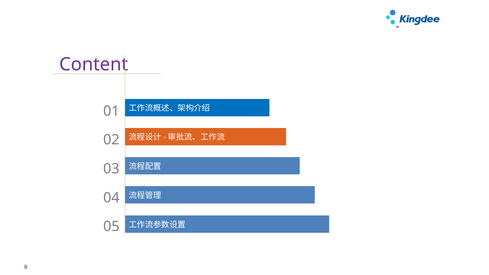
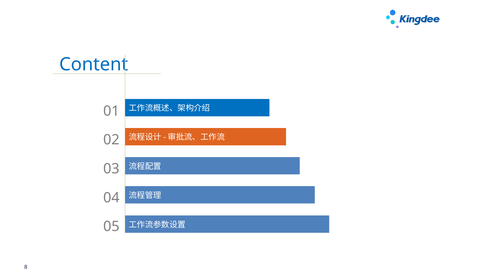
Content colour: purple -> blue (94, 64)
